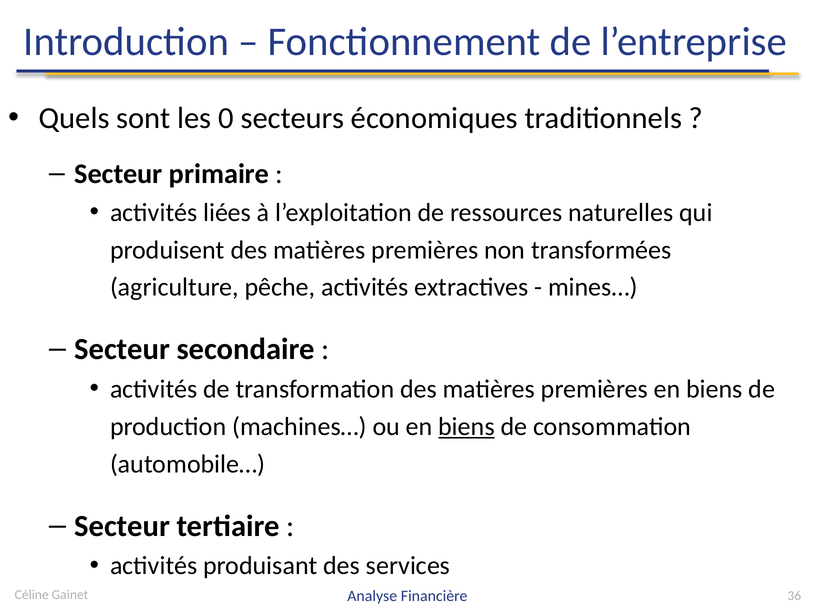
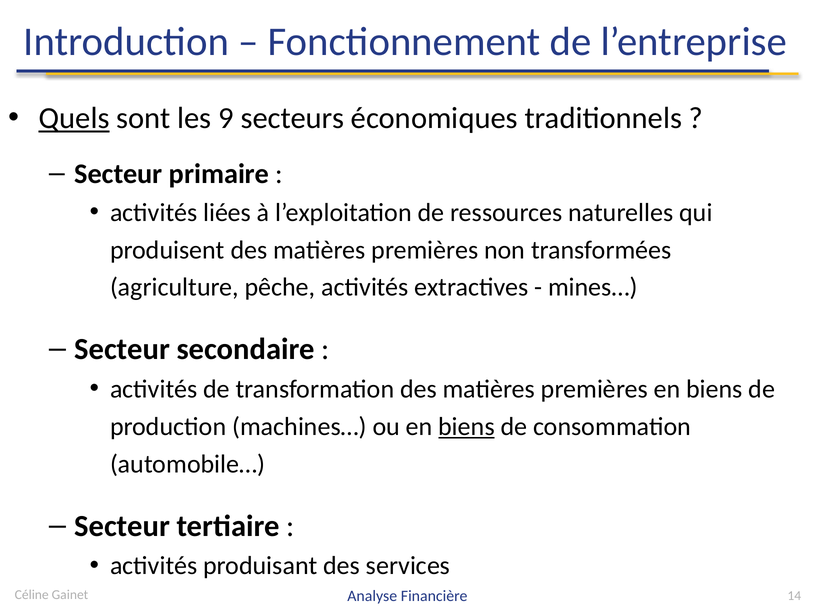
Quels underline: none -> present (74, 118)
0: 0 -> 9 (226, 118)
36: 36 -> 14 (794, 596)
